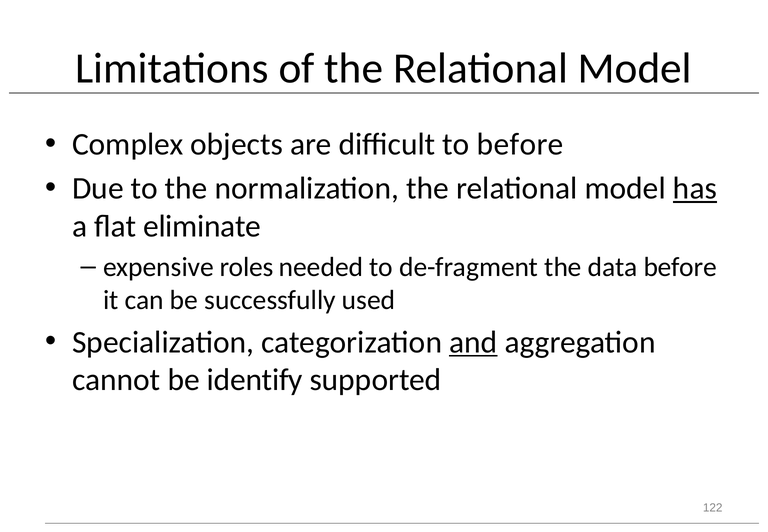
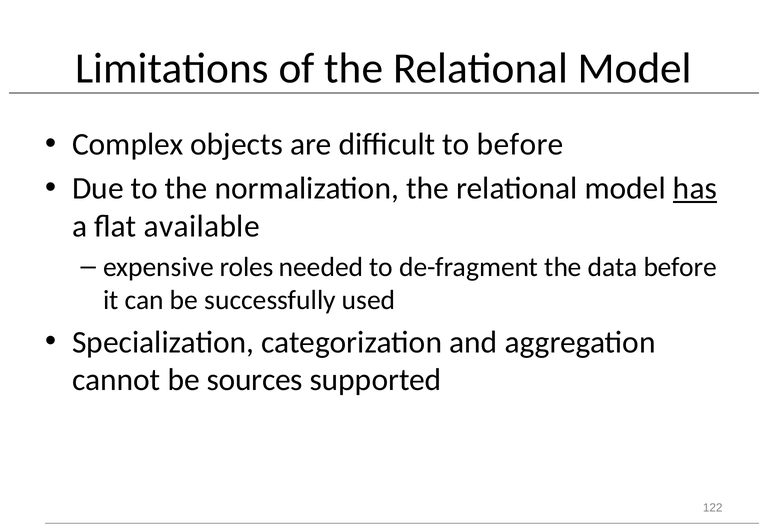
eliminate: eliminate -> available (202, 226)
and underline: present -> none (473, 342)
identify: identify -> sources (255, 380)
